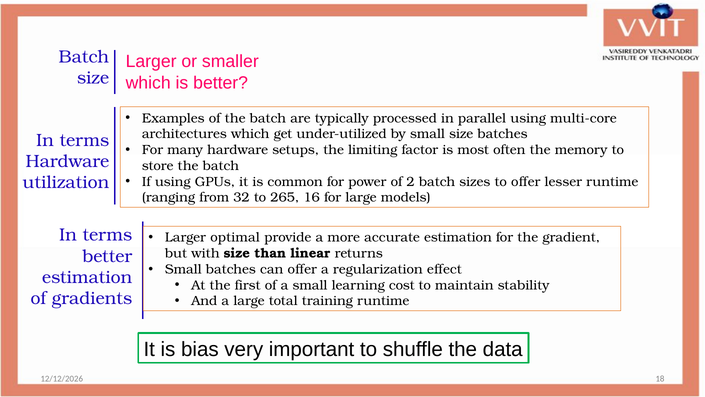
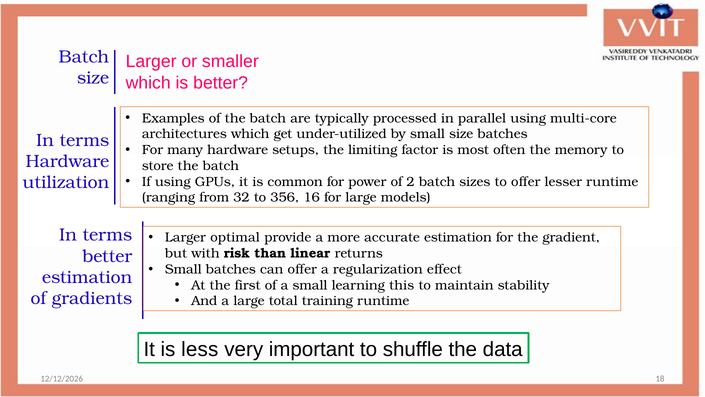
265: 265 -> 356 (285, 197)
with size: size -> risk (237, 253)
cost: cost -> this (402, 285)
bias: bias -> less (200, 349)
